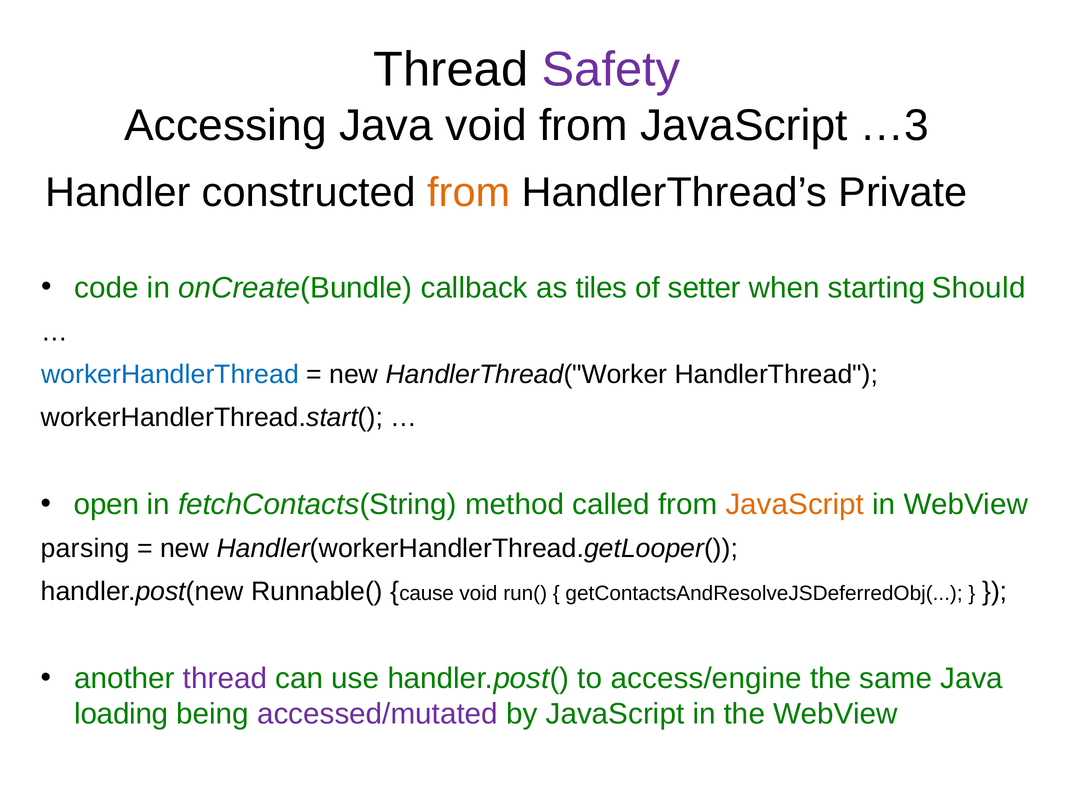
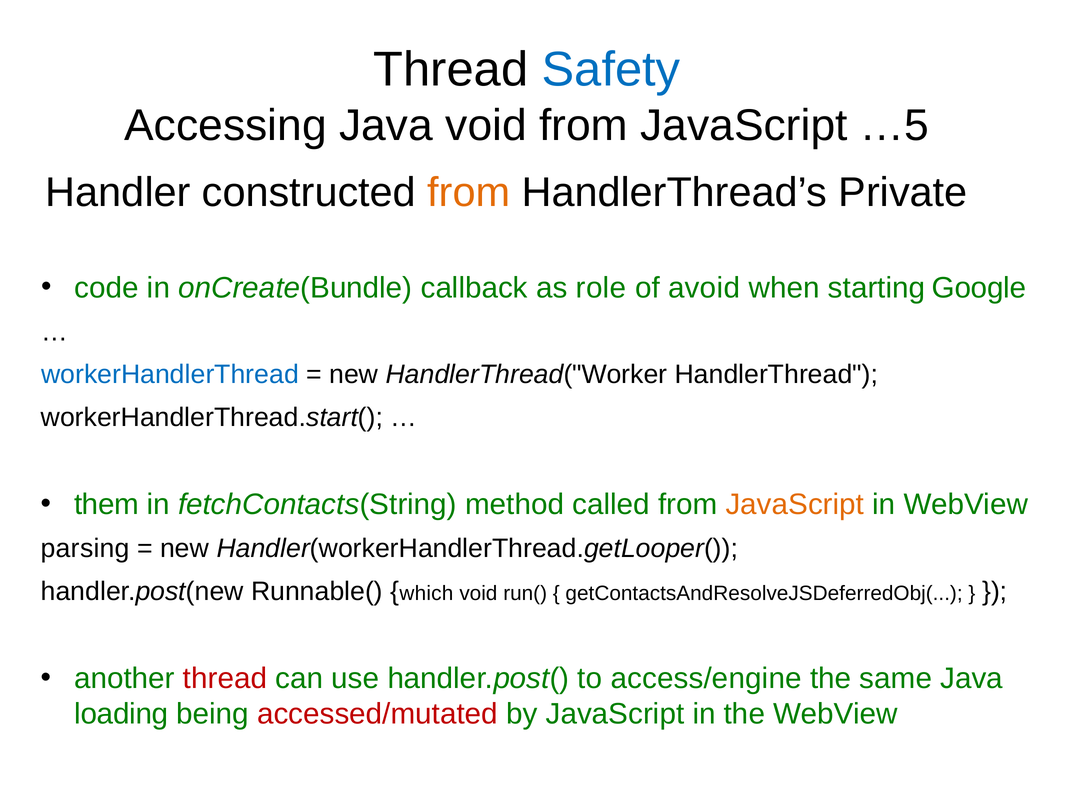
Safety colour: purple -> blue (611, 70)
…3: …3 -> …5 (894, 125)
tiles: tiles -> role (601, 288)
setter: setter -> avoid (704, 288)
Should: Should -> Google (979, 288)
open: open -> them (107, 505)
cause: cause -> which (426, 593)
thread colour: purple -> red (225, 679)
accessed/mutated colour: purple -> red (377, 714)
